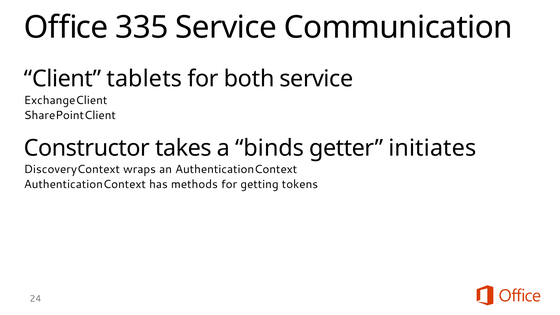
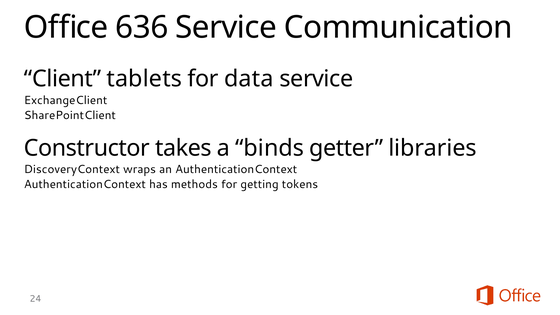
335: 335 -> 636 (142, 27)
both: both -> data (249, 79)
initiates: initiates -> libraries (432, 148)
